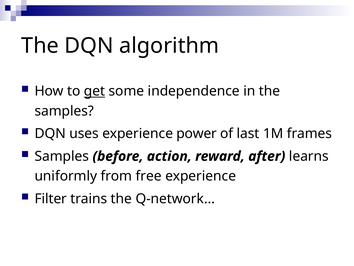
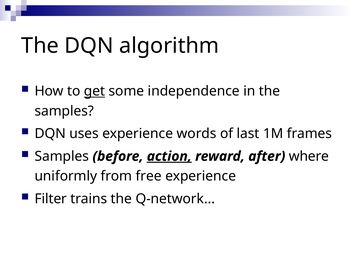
power: power -> words (197, 133)
action underline: none -> present (169, 156)
learns: learns -> where (309, 156)
